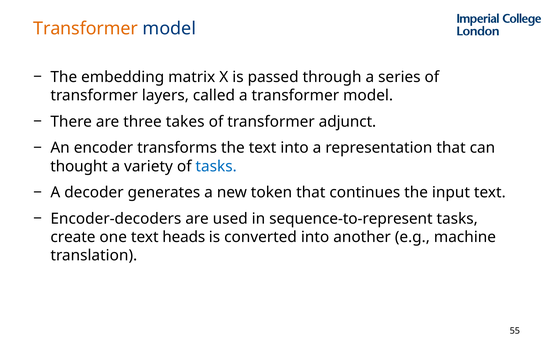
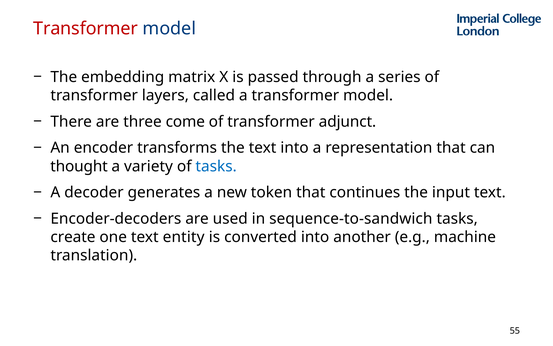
Transformer colour: orange -> red (86, 29)
takes: takes -> come (185, 122)
sequence-to-represent: sequence-to-represent -> sequence-to-sandwich (351, 218)
heads: heads -> entity (184, 237)
